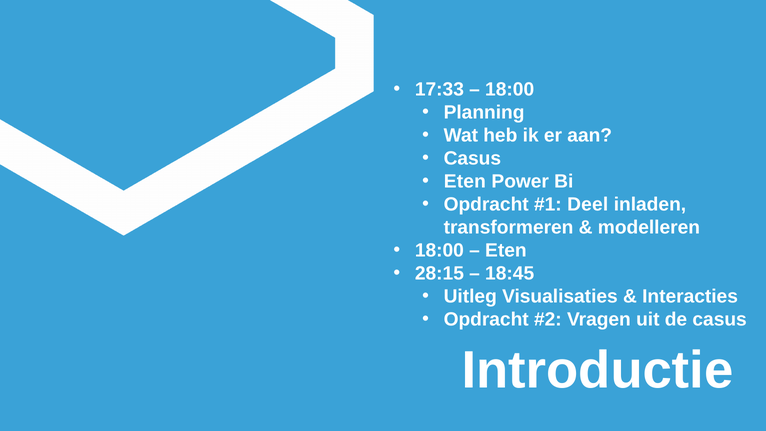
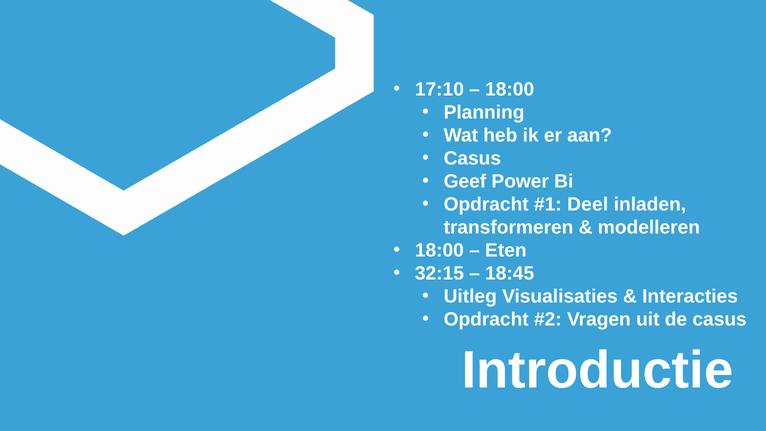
17:33: 17:33 -> 17:10 (439, 90)
Eten: Eten -> Geef (465, 182)
28:15: 28:15 -> 32:15 (439, 273)
